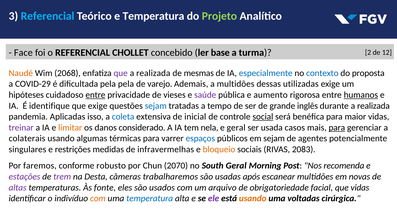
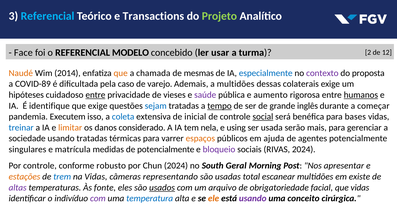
e Temperatura: Temperatura -> Transactions (153, 16)
CHOLLET: CHOLLET -> MODELO (130, 53)
base: base -> usar (220, 53)
2068: 2068 -> 2014 (67, 73)
que colour: purple -> orange (121, 73)
realizada: realizada -> chamada (153, 73)
contexto colour: blue -> purple (322, 73)
COVID-29: COVID-29 -> COVID-89 (33, 84)
pela pela: pela -> caso (126, 84)
utilizadas: utilizadas -> colaterais (301, 84)
tempo underline: none -> present (220, 106)
durante a realizada: realizada -> começar (373, 106)
Aplicadas: Aplicadas -> Executem (68, 117)
maior: maior -> bases (355, 117)
treinar colour: purple -> blue (21, 128)
e geral: geral -> using (236, 128)
casos: casos -> serão (295, 128)
para underline: present -> none (337, 128)
colaterais: colaterais -> sociedade (27, 139)
usando algumas: algumas -> tratadas (92, 139)
espaços colour: blue -> orange (200, 139)
em sejam: sejam -> ajuda (274, 139)
restrições: restrições -> matrícula (73, 150)
de infravermelhas: infravermelhas -> potencialmente (166, 150)
bloqueio colour: orange -> purple (219, 150)
RIVAS 2083: 2083 -> 2024 (304, 150)
Por faremos: faremos -> controle (40, 166)
Chun 2070: 2070 -> 2024 (176, 166)
recomenda: recomenda -> apresentar (344, 166)
estações colour: purple -> orange (24, 177)
trem colour: purple -> blue (62, 177)
na Desta: Desta -> Vidas (96, 177)
trabalharemos: trabalharemos -> representando (170, 177)
após: após -> total (251, 177)
novas: novas -> existe (359, 177)
usados underline: none -> present (162, 188)
com colour: orange -> purple (98, 199)
ele colour: purple -> orange (214, 199)
usando colour: orange -> purple (253, 199)
voltadas: voltadas -> conceito (303, 199)
